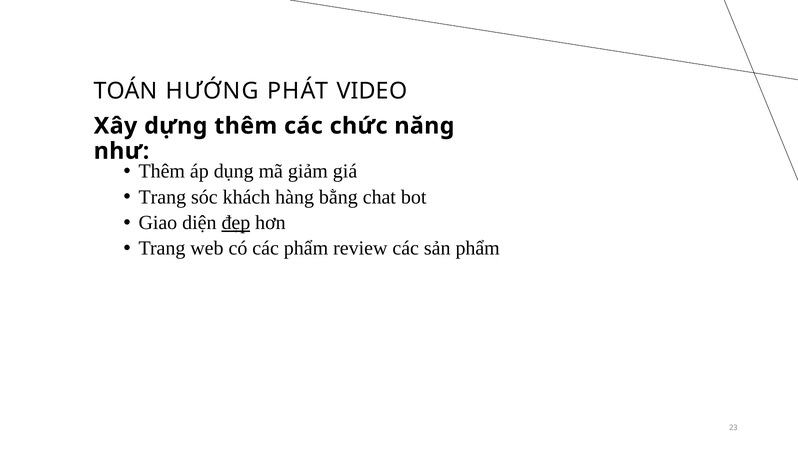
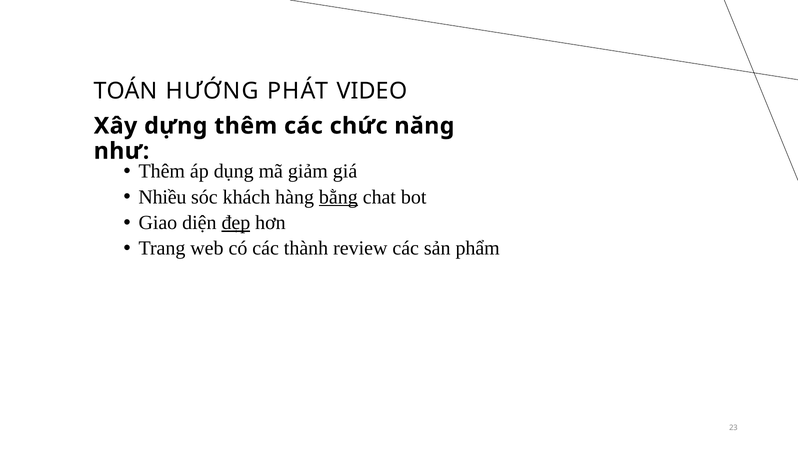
Trang: Trang -> Nhiều (162, 197)
bằng underline: none -> present (338, 197)
các phẩm: phẩm -> thành (306, 248)
